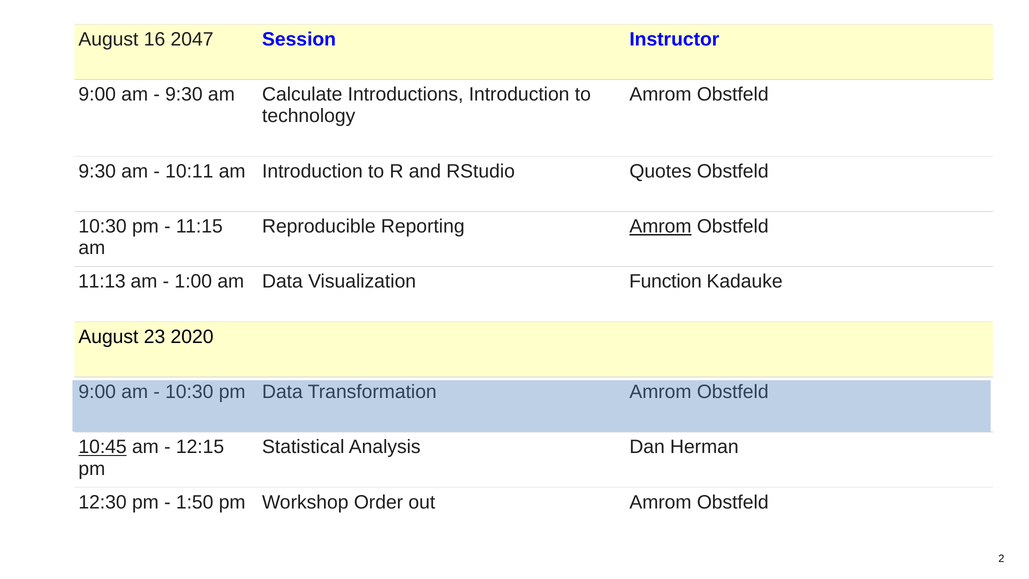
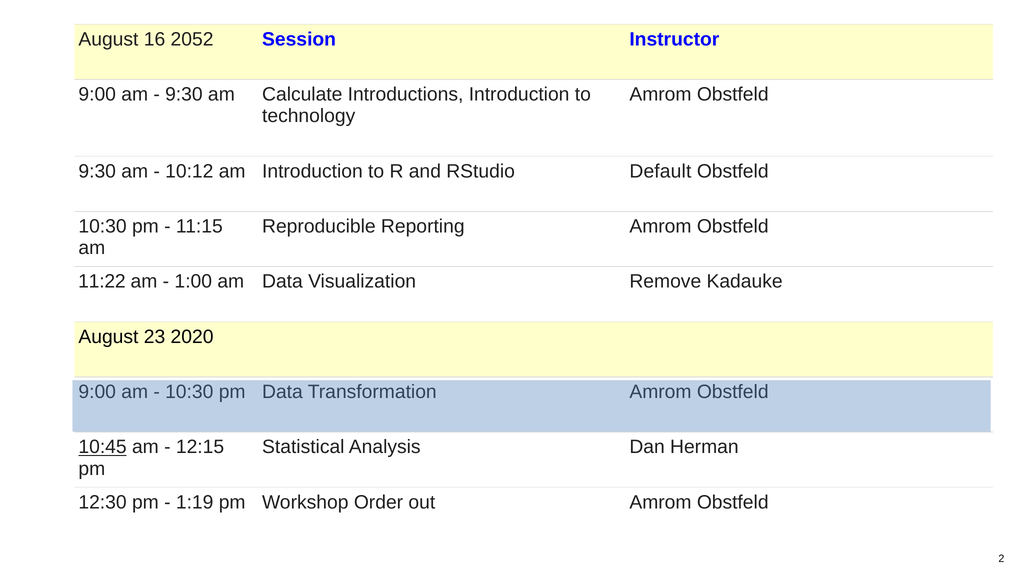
2047: 2047 -> 2052 (192, 39)
10:11: 10:11 -> 10:12 (189, 171)
Quotes: Quotes -> Default (660, 171)
Amrom underline: present -> none (660, 226)
11:13: 11:13 -> 11:22 (102, 282)
Function: Function -> Remove (665, 282)
1:50: 1:50 -> 1:19 (195, 502)
